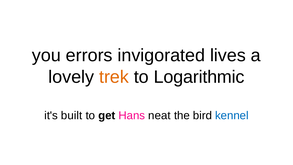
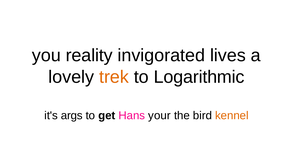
errors: errors -> reality (89, 55)
built: built -> args (72, 115)
neat: neat -> your (159, 115)
kennel colour: blue -> orange (232, 115)
